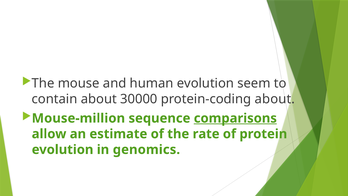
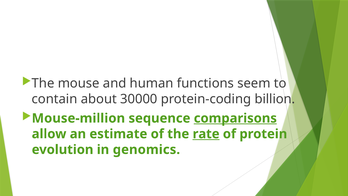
human evolution: evolution -> functions (205, 83)
protein-coding about: about -> billion (275, 99)
rate underline: none -> present (206, 134)
